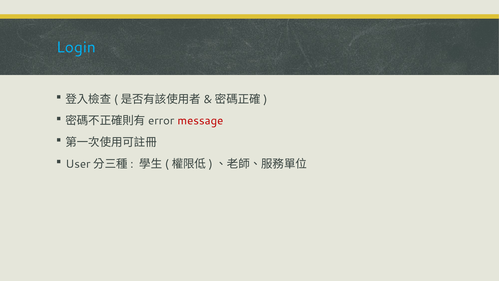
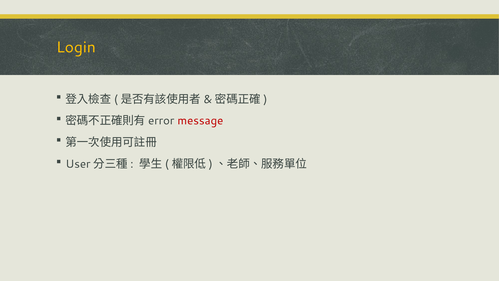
Login colour: light blue -> yellow (76, 47)
